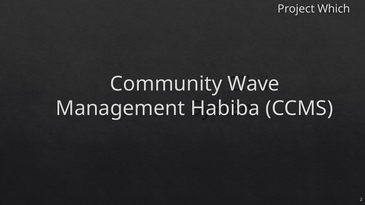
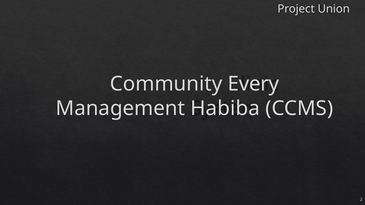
Which: Which -> Union (334, 9)
Wave: Wave -> Every (253, 84)
